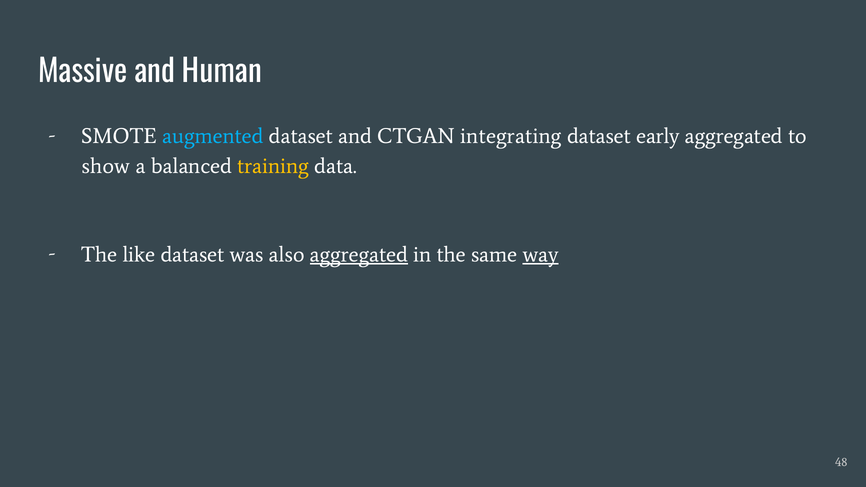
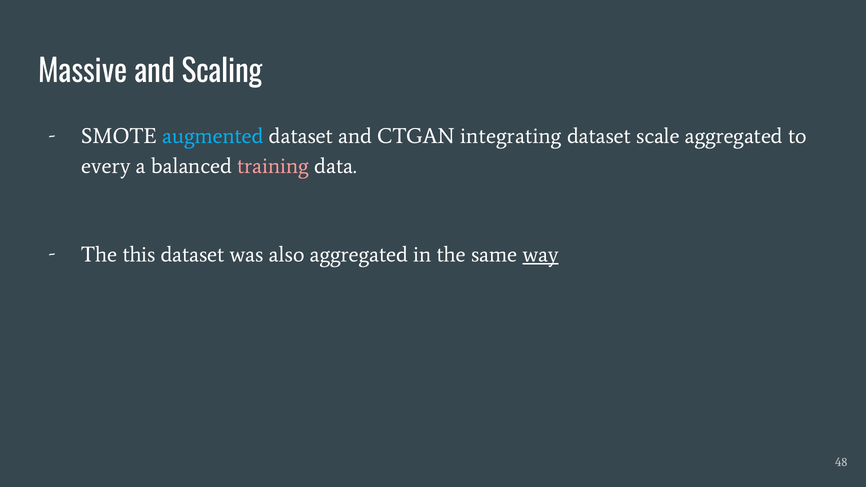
Human: Human -> Scaling (222, 72)
early: early -> scale (658, 136)
show: show -> every (106, 166)
training colour: yellow -> pink (273, 166)
like: like -> this (139, 255)
aggregated underline: present -> none (359, 255)
